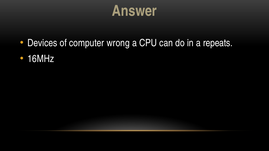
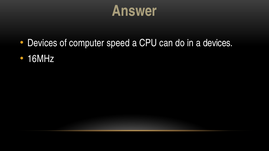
wrong: wrong -> speed (118, 43)
a repeats: repeats -> devices (218, 43)
